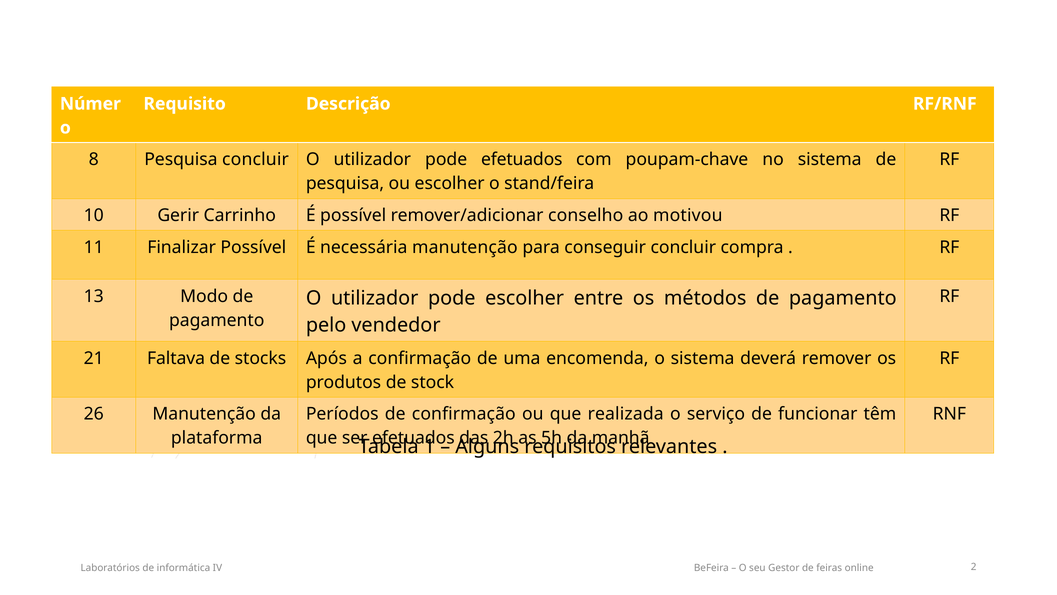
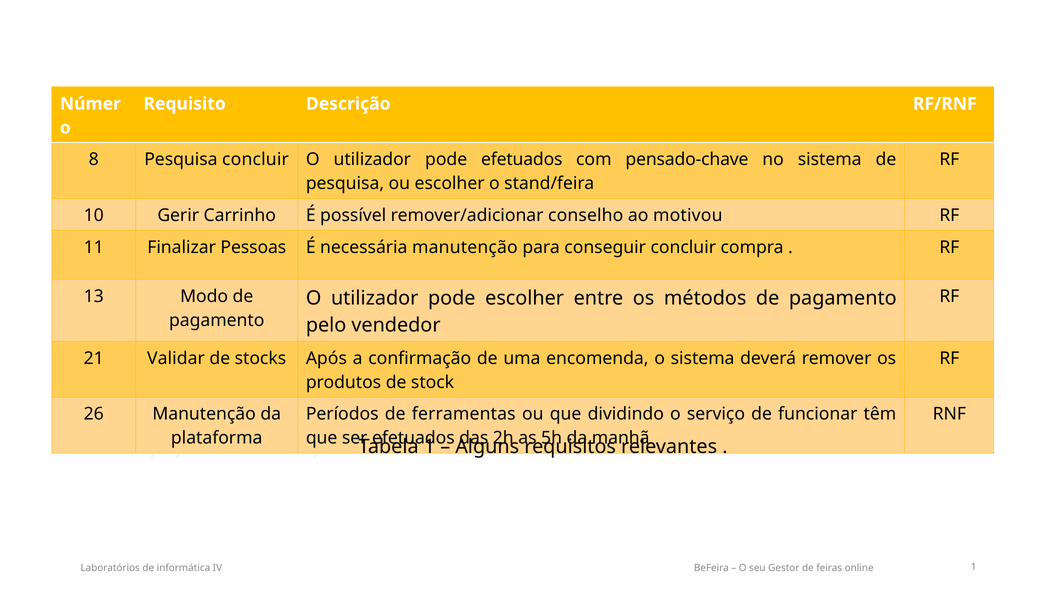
poupam-chave: poupam-chave -> pensado-chave (687, 160)
Finalizar Possível: Possível -> Pessoas (253, 247)
Faltava: Faltava -> Validar (176, 358)
de confirmação: confirmação -> ferramentas (464, 414)
realizada: realizada -> dividindo (626, 414)
online 2: 2 -> 1 (974, 567)
